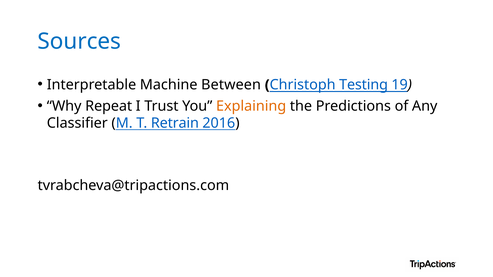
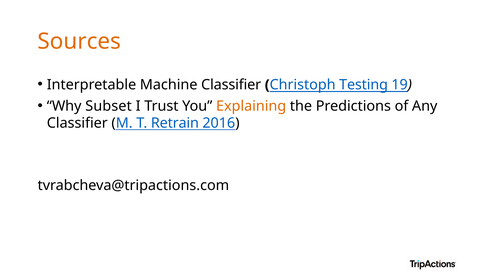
Sources colour: blue -> orange (79, 41)
Machine Between: Between -> Classifier (231, 85)
Repeat: Repeat -> Subset (109, 106)
